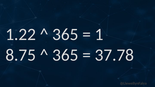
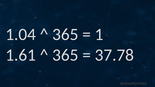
1.22: 1.22 -> 1.04 (21, 34)
8.75: 8.75 -> 1.61 (21, 55)
